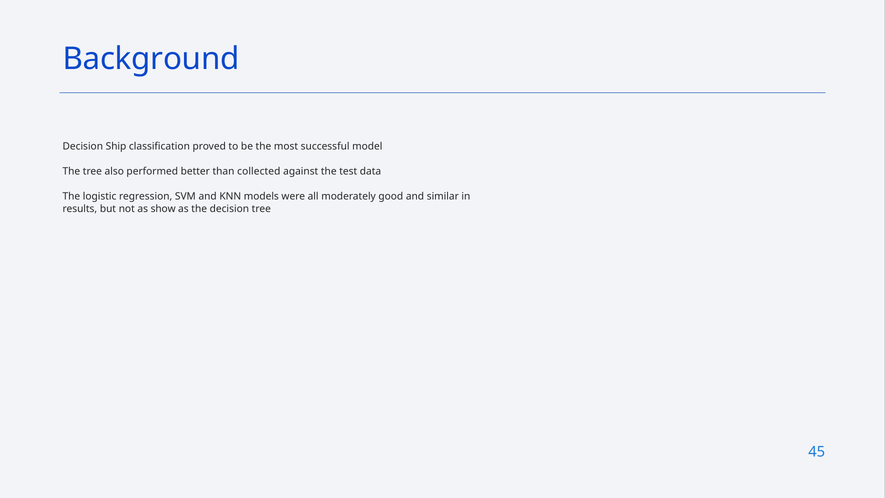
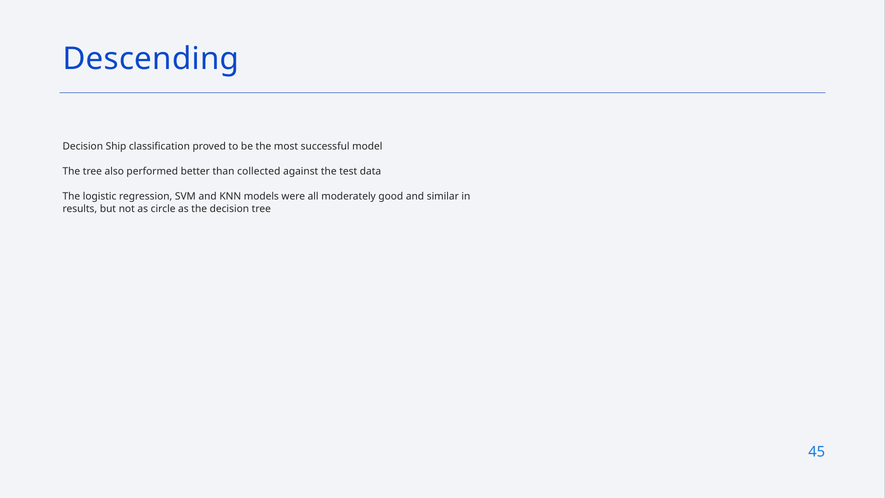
Background: Background -> Descending (151, 59)
show: show -> circle (163, 209)
